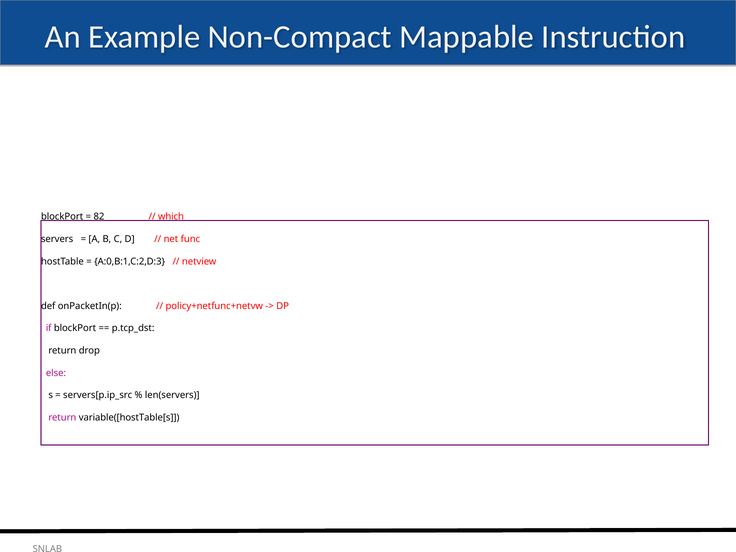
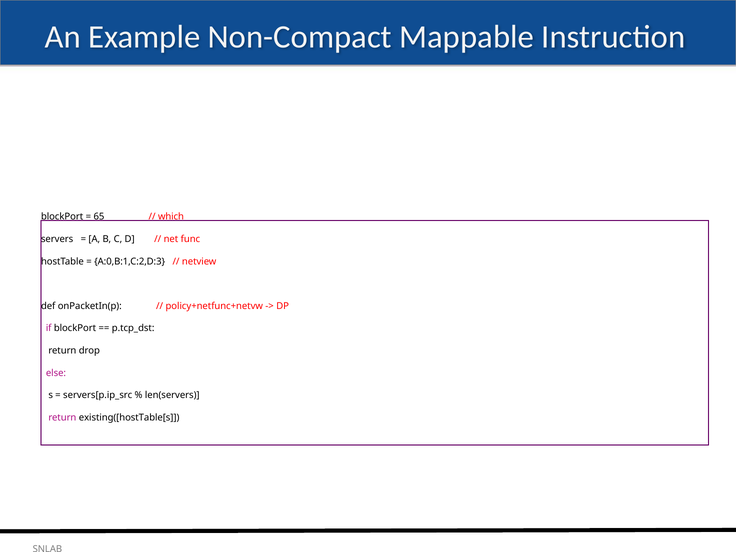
82: 82 -> 65 (99, 217)
variable([hostTable[s: variable([hostTable[s -> existing([hostTable[s (129, 418)
